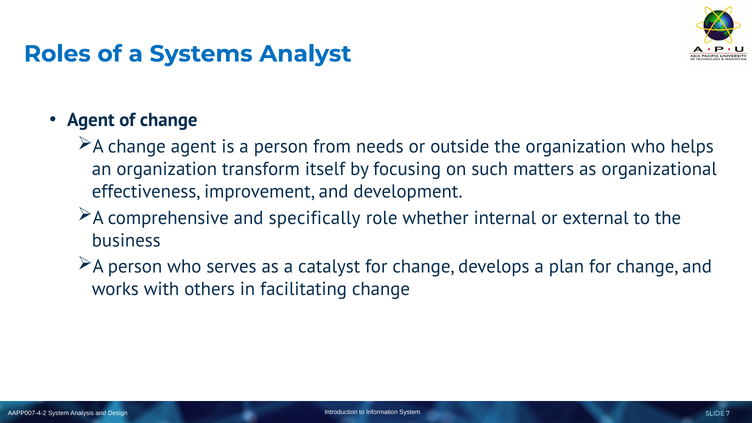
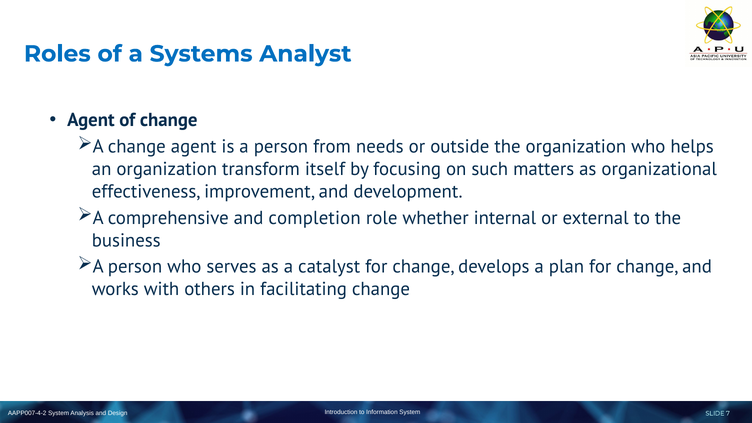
specifically: specifically -> completion (315, 218)
